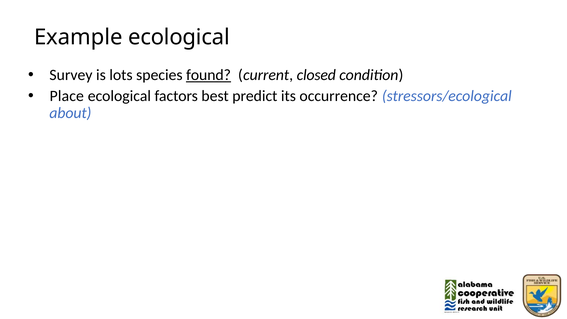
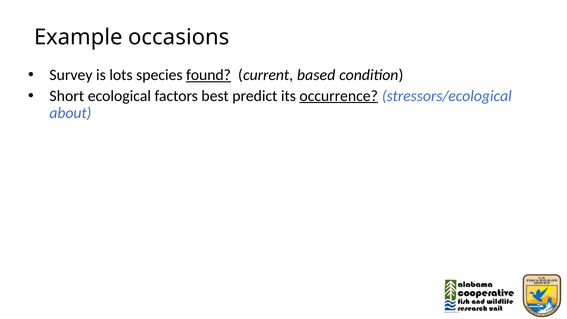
Example ecological: ecological -> occasions (179, 37)
closed: closed -> based (316, 75)
Place: Place -> Short (67, 96)
occurrence underline: none -> present (339, 96)
